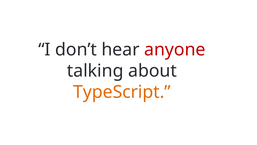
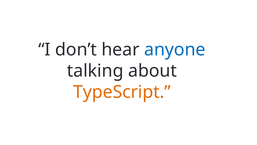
anyone colour: red -> blue (175, 49)
